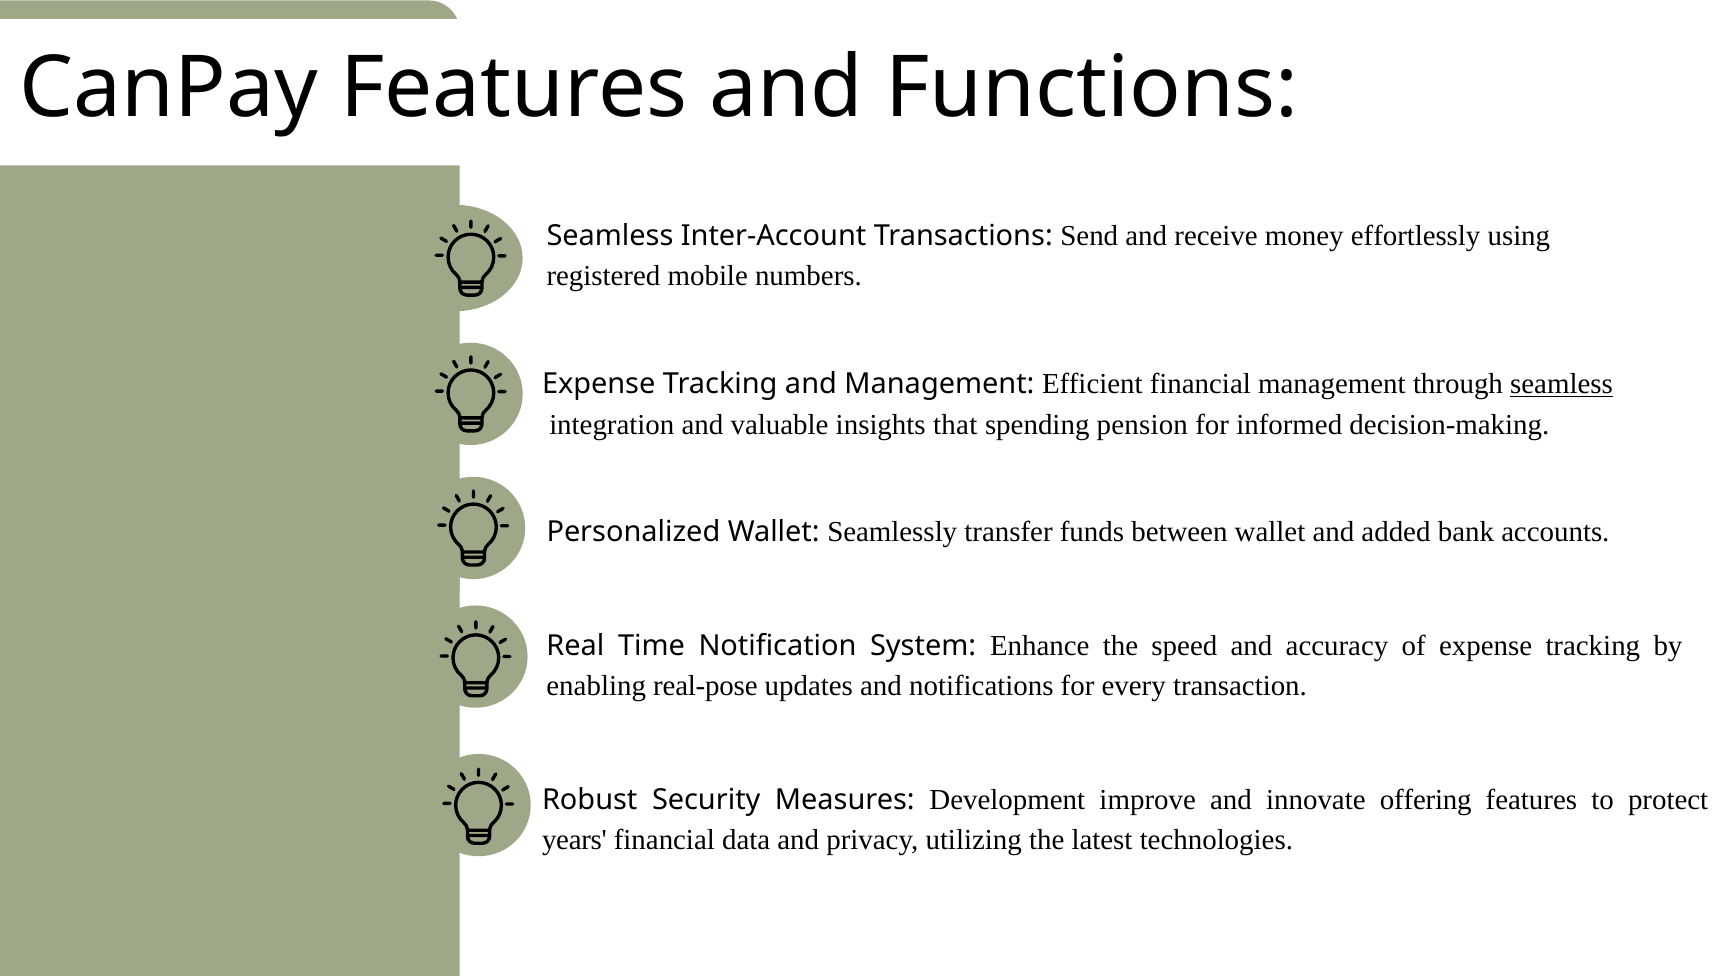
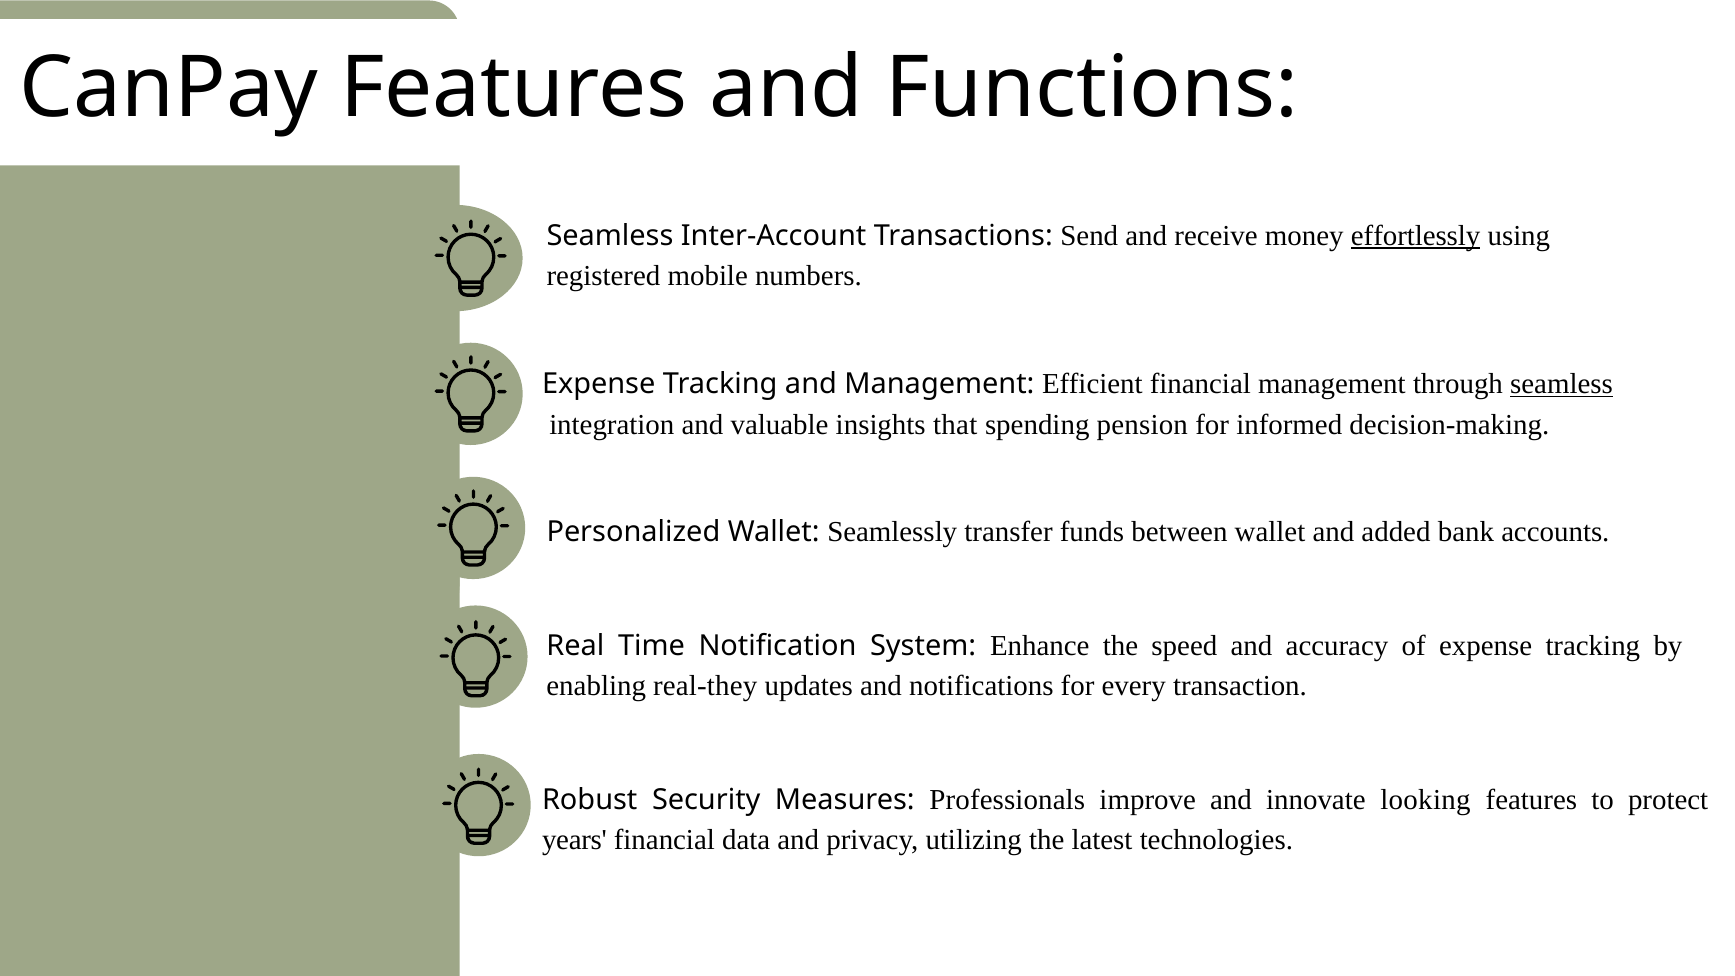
effortlessly underline: none -> present (1416, 236)
real-pose: real-pose -> real-they (705, 686)
Development: Development -> Professionals (1007, 800)
offering: offering -> looking (1425, 800)
